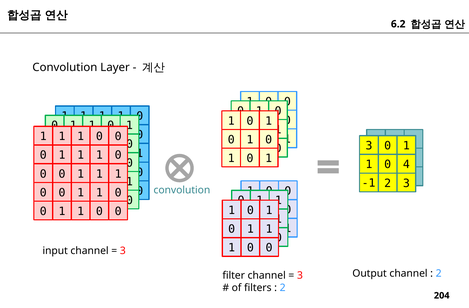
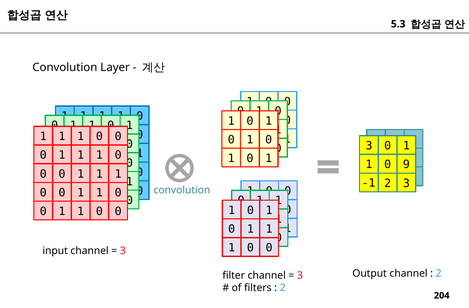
6.2: 6.2 -> 5.3 (398, 24)
0 4: 4 -> 9 (406, 165)
